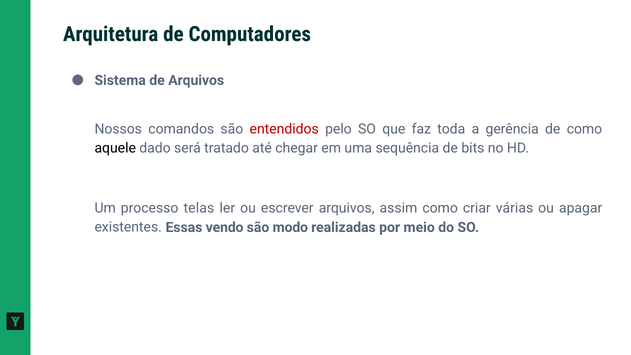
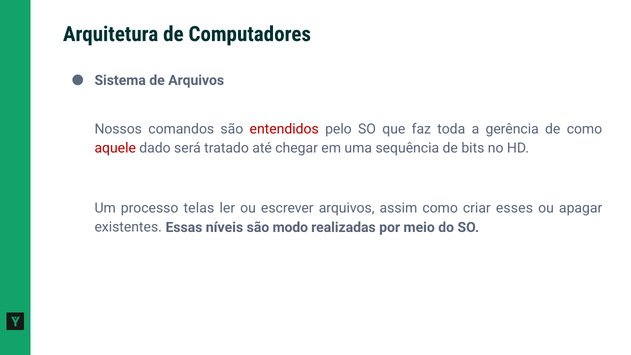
aquele colour: black -> red (115, 148)
várias: várias -> esses (514, 208)
vendo: vendo -> níveis (224, 227)
